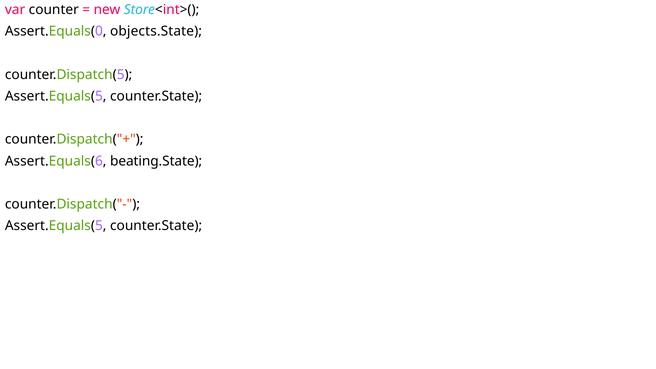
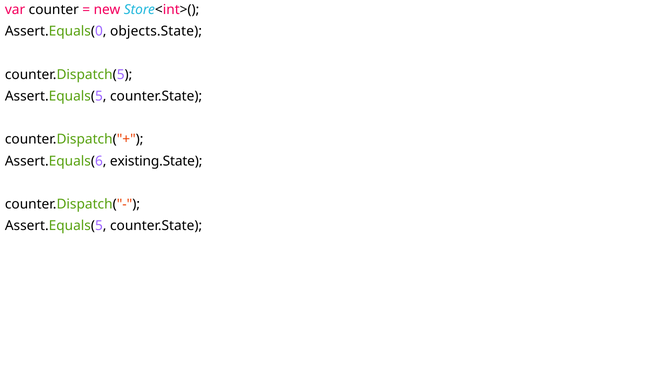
beating.State: beating.State -> existing.State (156, 161)
